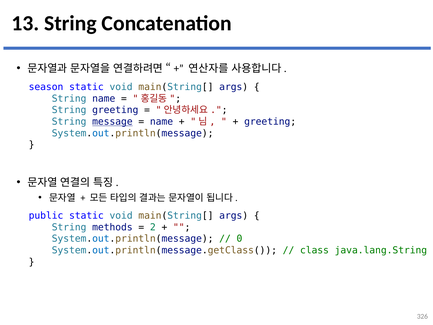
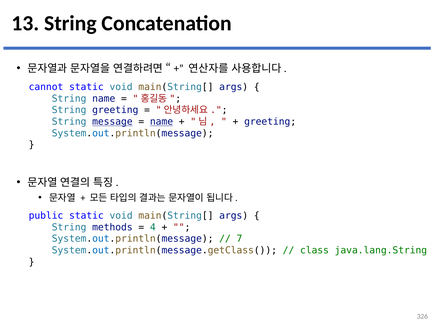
season: season -> cannot (46, 87)
name underline: none -> present (161, 122)
2: 2 -> 4 (153, 227)
0: 0 -> 7 (239, 239)
